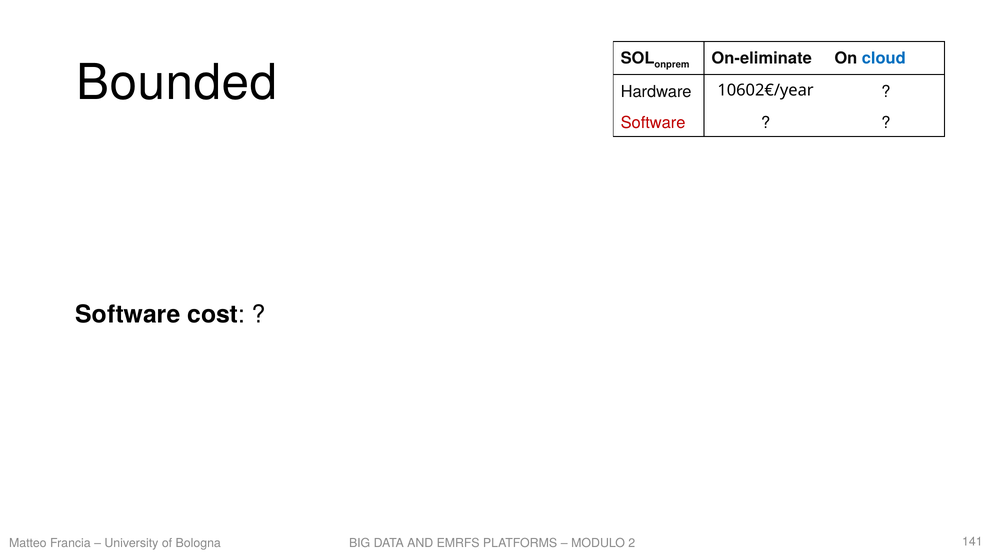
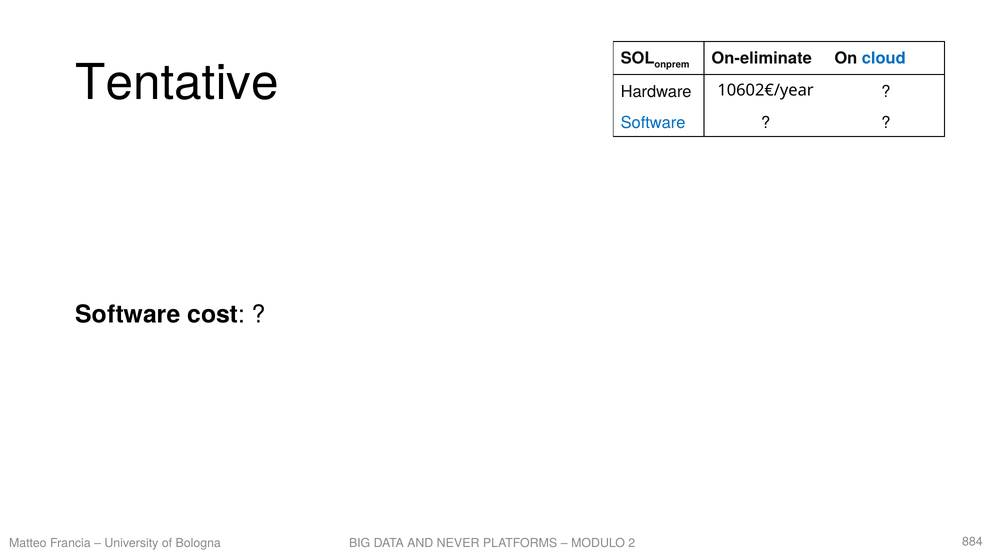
Bounded: Bounded -> Tentative (177, 83)
Software colour: red -> blue (653, 123)
EMRFS: EMRFS -> NEVER (458, 543)
141: 141 -> 884 (972, 541)
